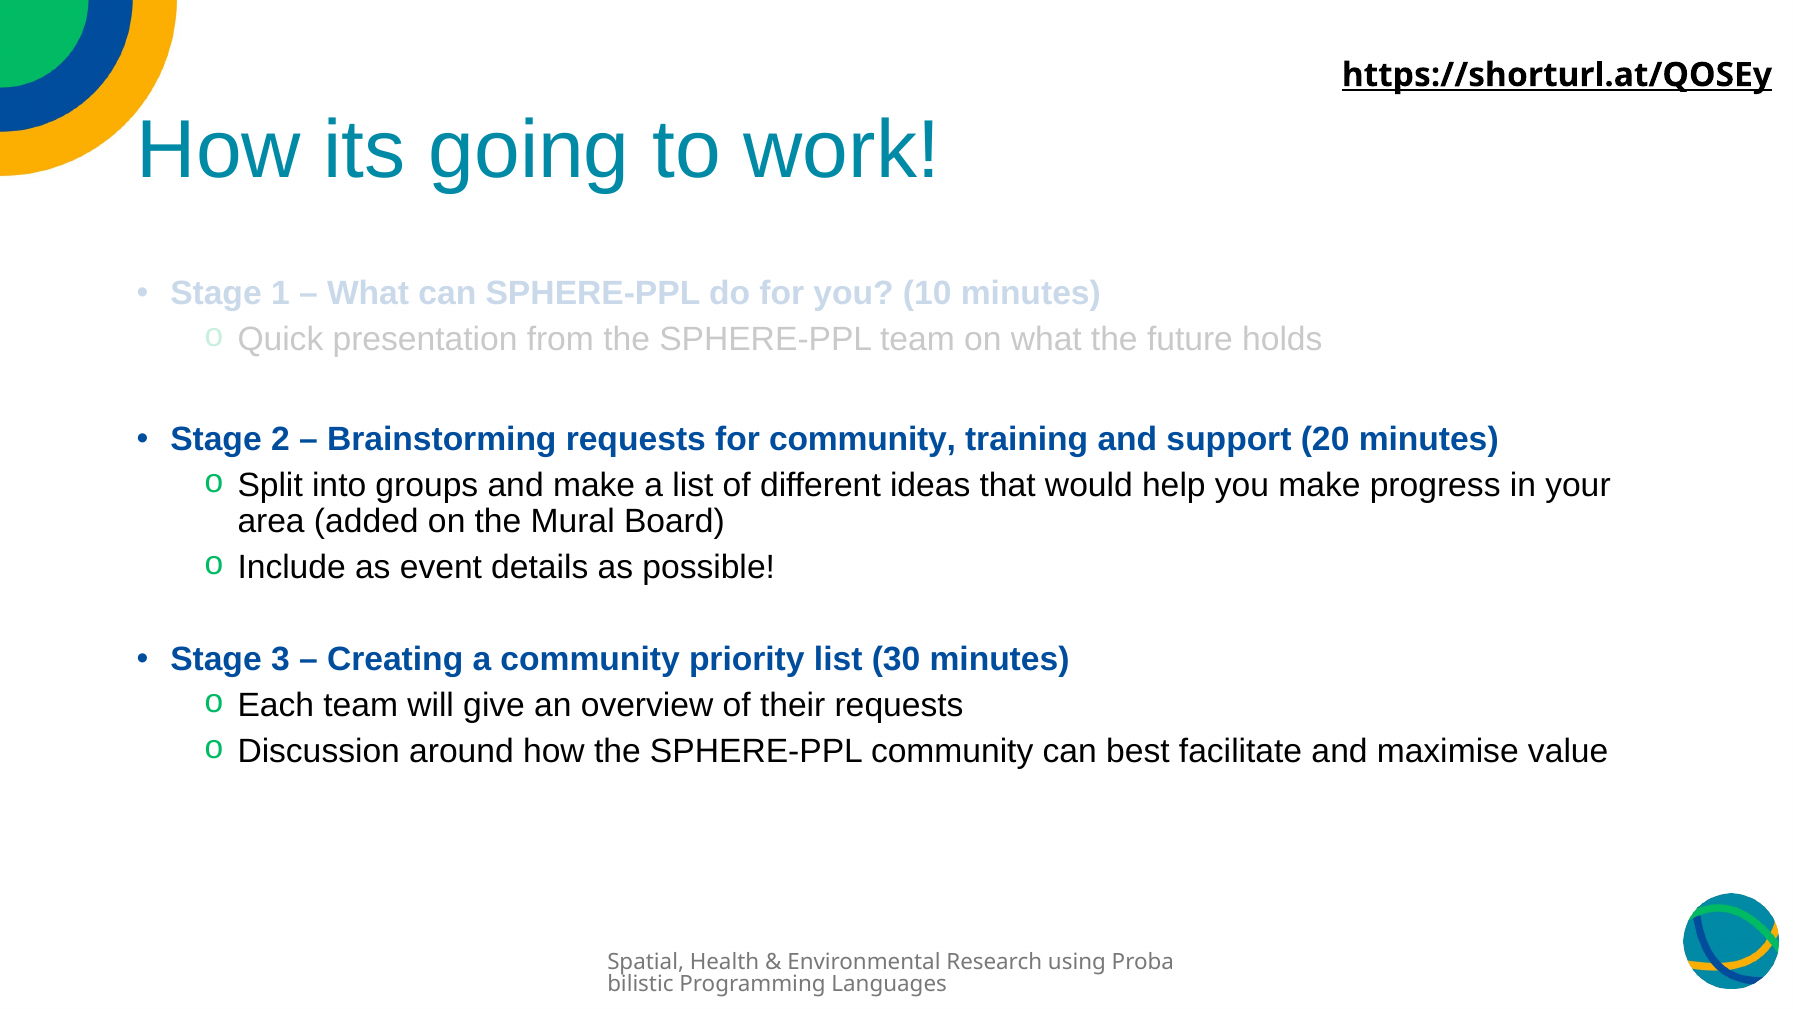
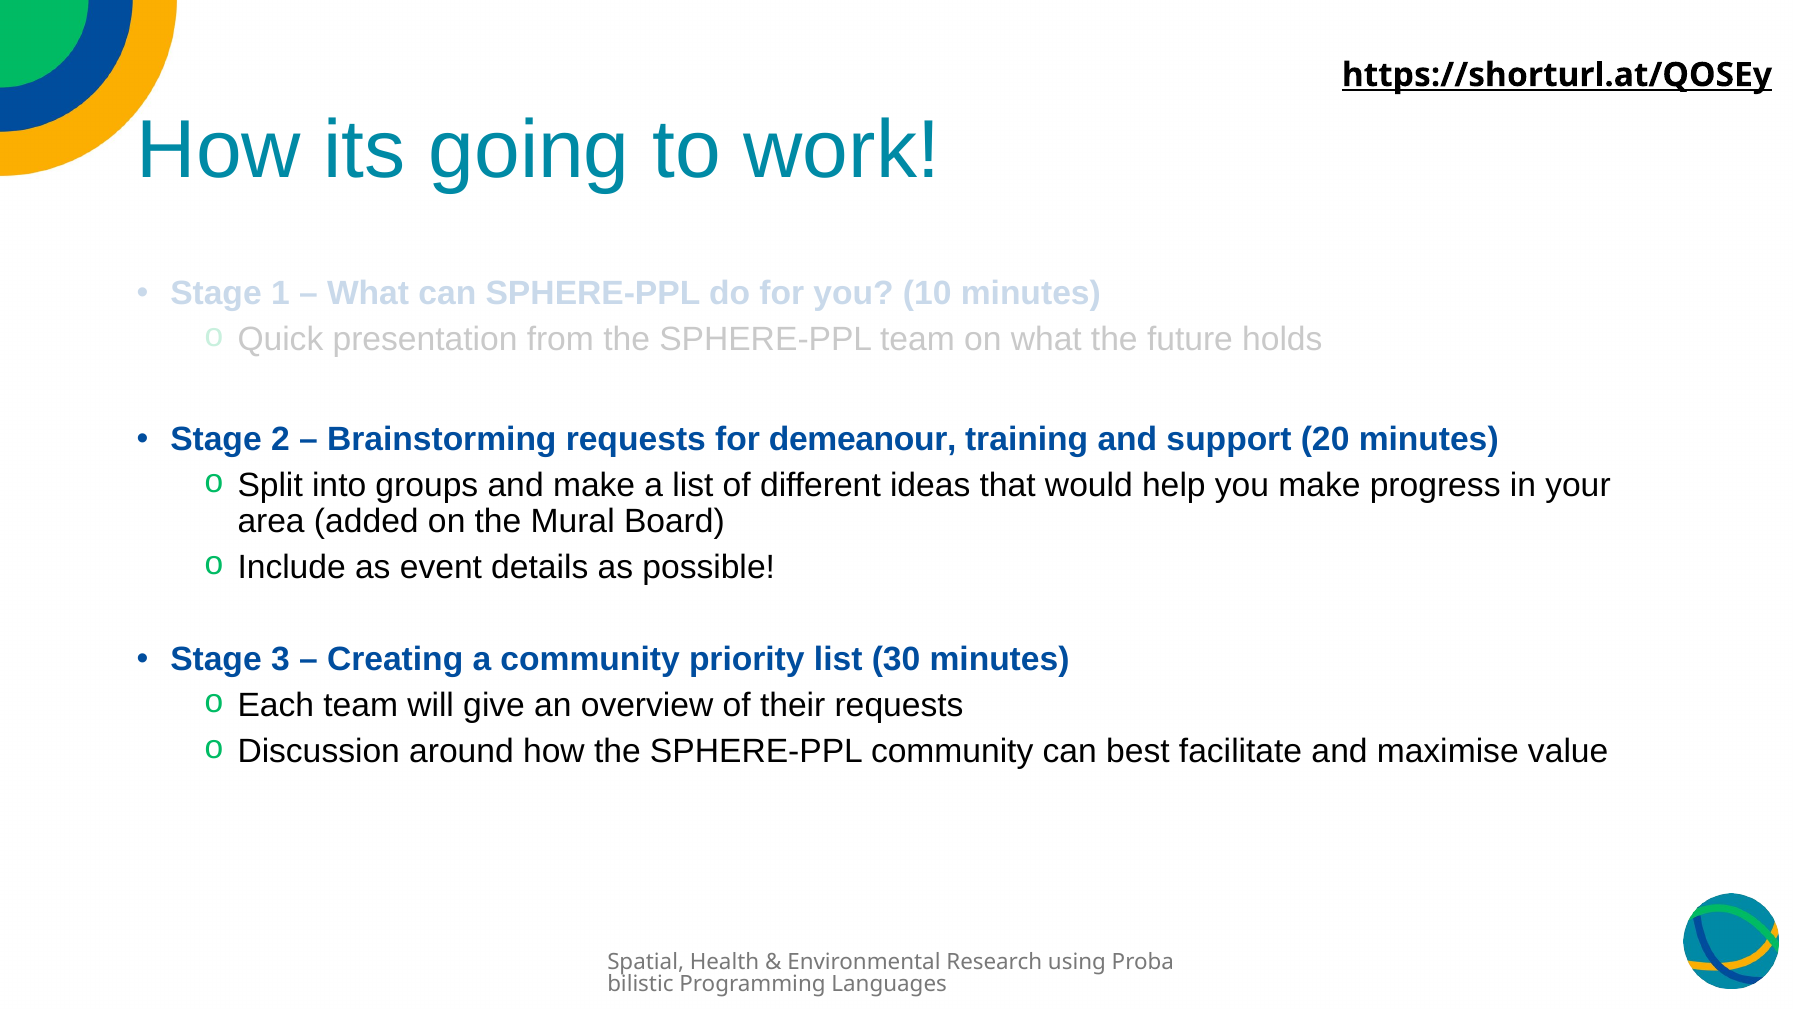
for community: community -> demeanour (863, 439)
